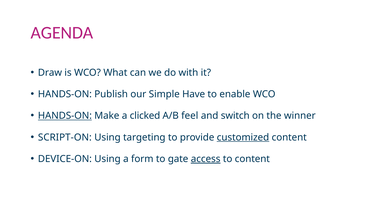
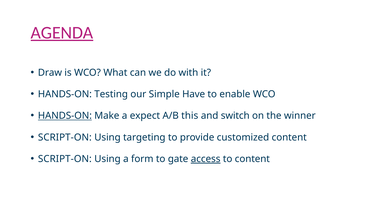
AGENDA underline: none -> present (62, 33)
Publish: Publish -> Testing (111, 94)
clicked: clicked -> expect (145, 116)
feel: feel -> this (190, 116)
customized underline: present -> none (243, 137)
DEVICE-ON: DEVICE-ON -> SCRIPT-ON (65, 159)
